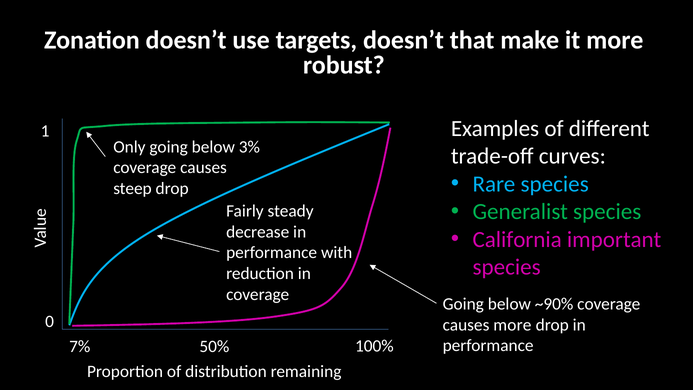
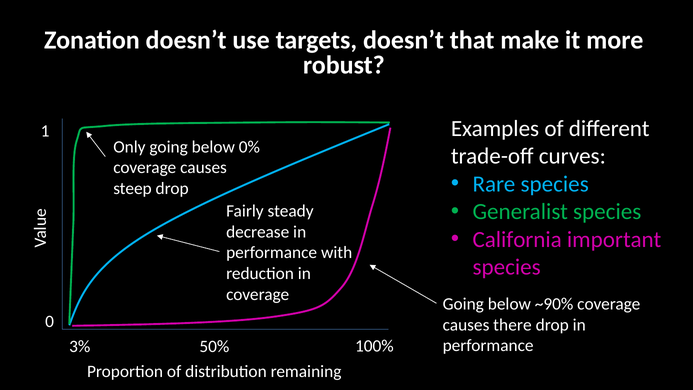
3%: 3% -> 0% (249, 147)
causes more: more -> there (512, 325)
7%: 7% -> 3% (80, 346)
